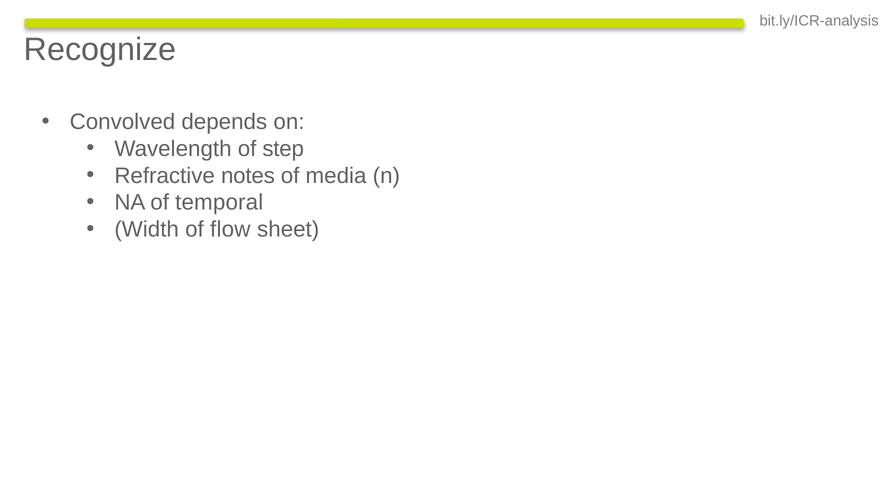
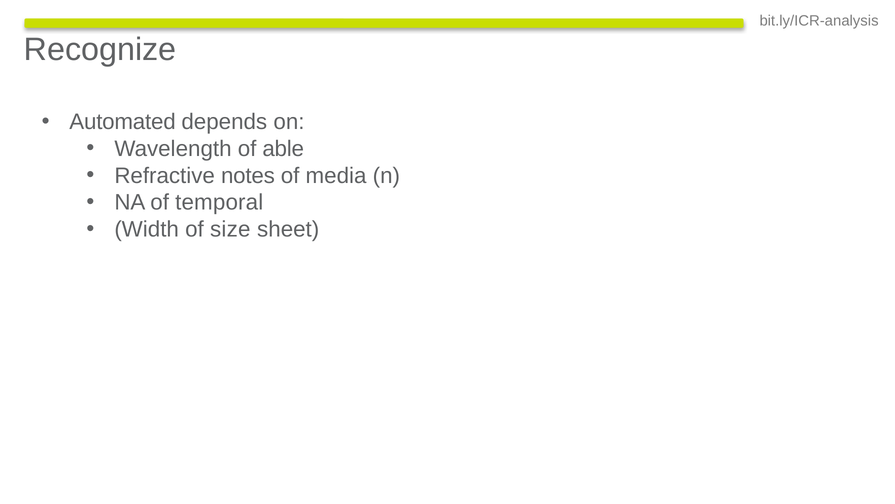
Convolved: Convolved -> Automated (123, 122)
step: step -> able (283, 149)
flow: flow -> size (230, 229)
